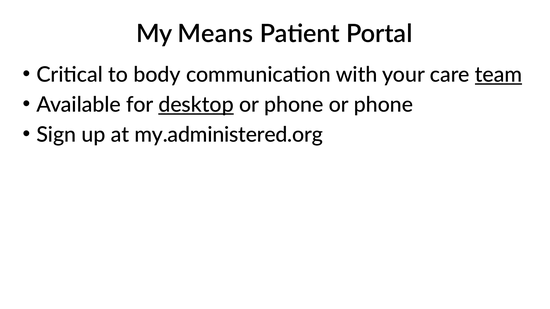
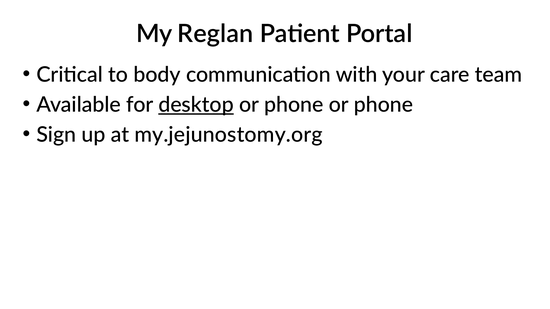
Means: Means -> Reglan (215, 34)
team underline: present -> none (498, 75)
my.administered.org: my.administered.org -> my.jejunostomy.org (229, 135)
